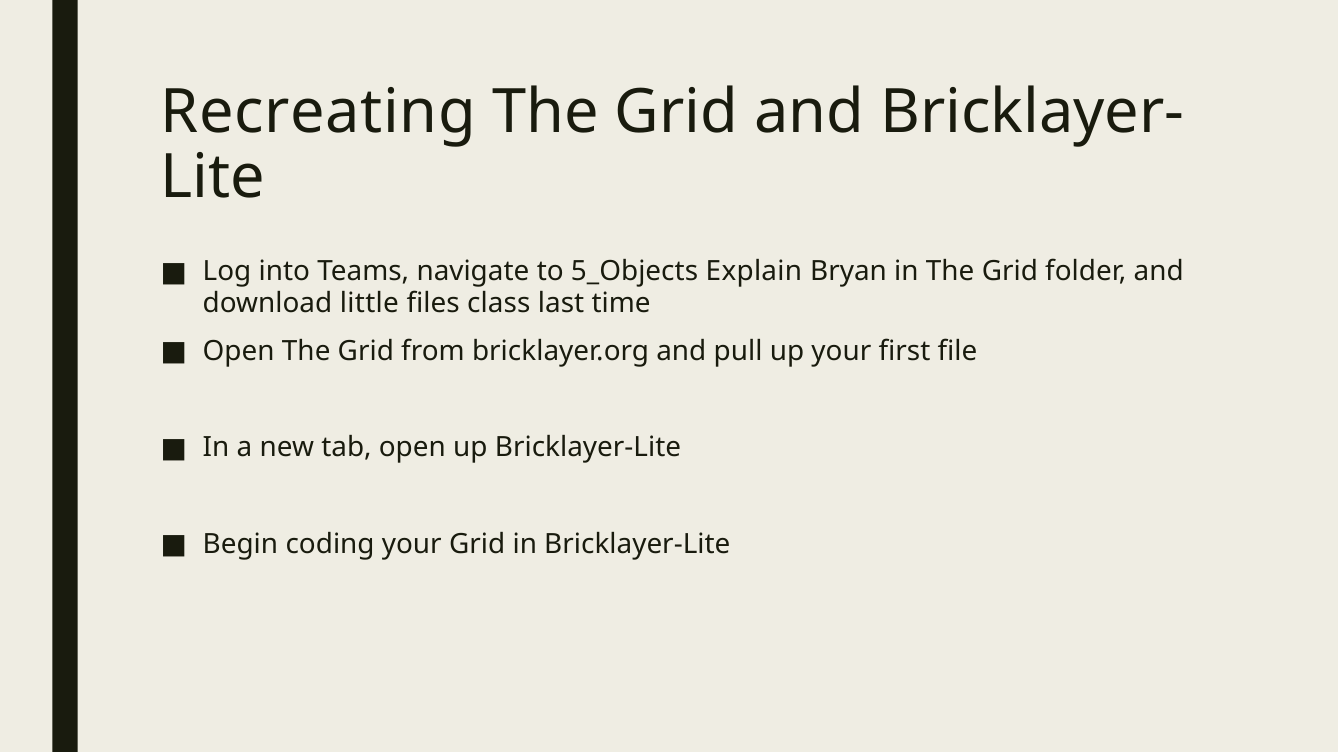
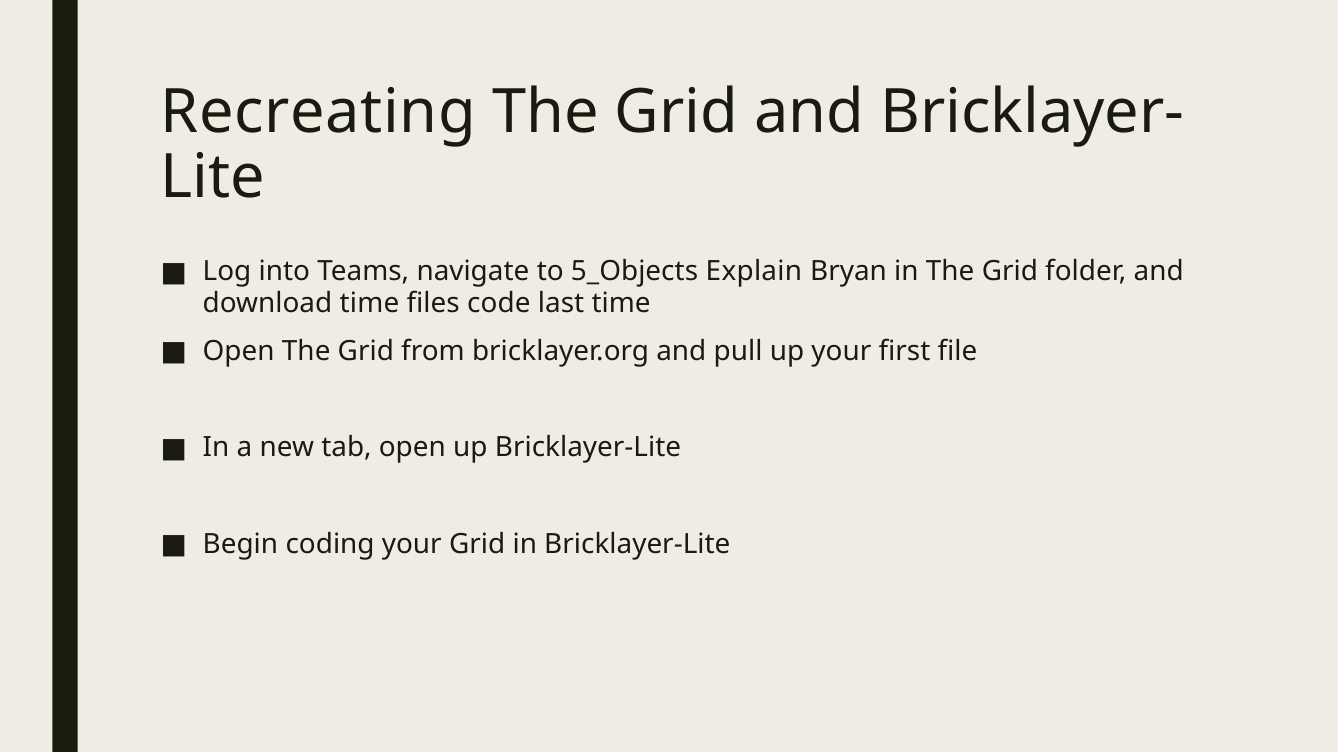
download little: little -> time (369, 303)
class: class -> code (499, 303)
